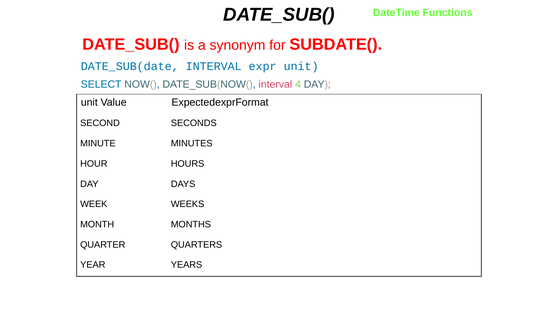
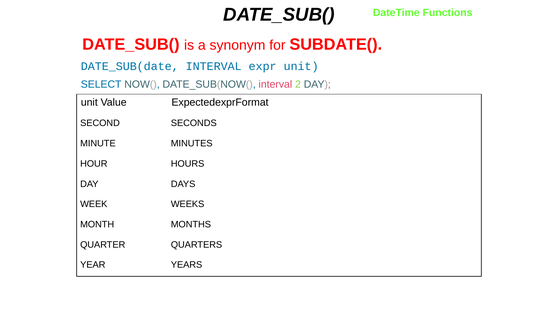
4: 4 -> 2 (298, 84)
